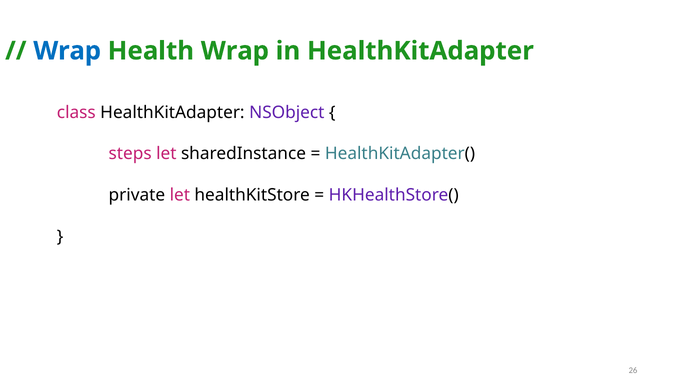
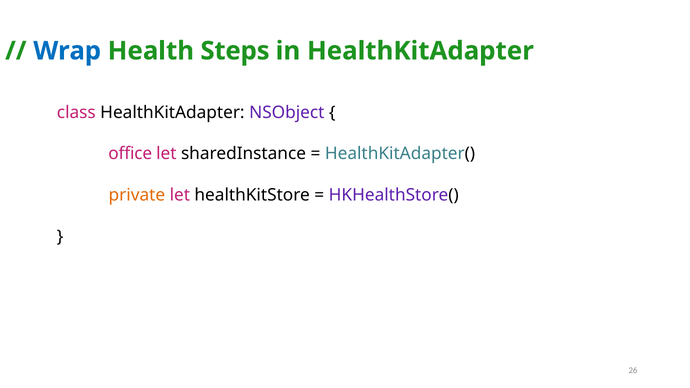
Health Wrap: Wrap -> Steps (235, 51)
steps: steps -> office (130, 154)
private colour: black -> orange (137, 195)
